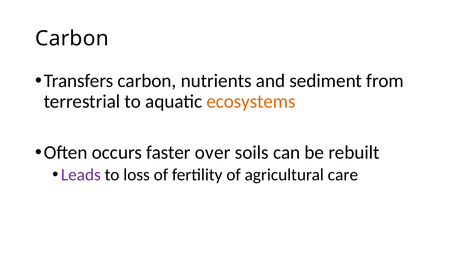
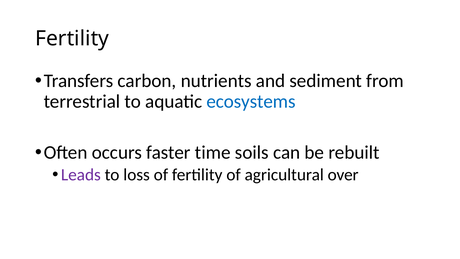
Carbon: Carbon -> Fertility (72, 39)
ecosystems colour: orange -> blue (251, 102)
over: over -> time (213, 152)
care: care -> over (343, 175)
